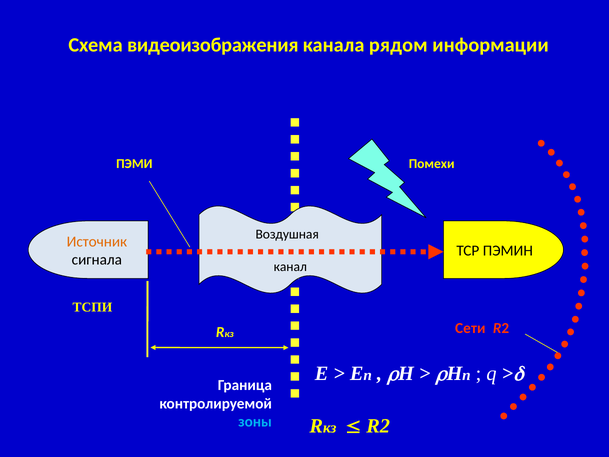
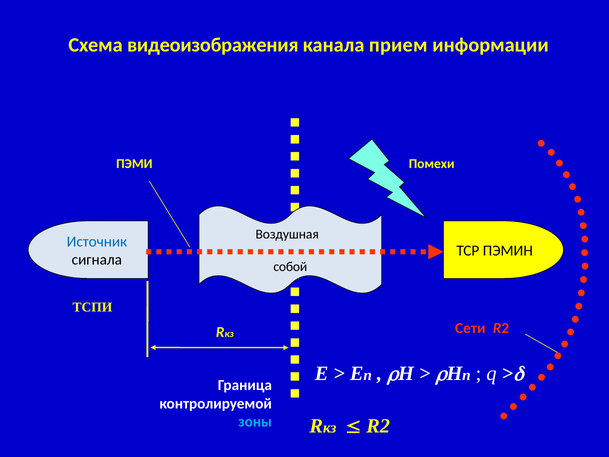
рядом: рядом -> прием (398, 45)
Источник colour: orange -> blue (97, 241)
канал: канал -> собой (290, 267)
